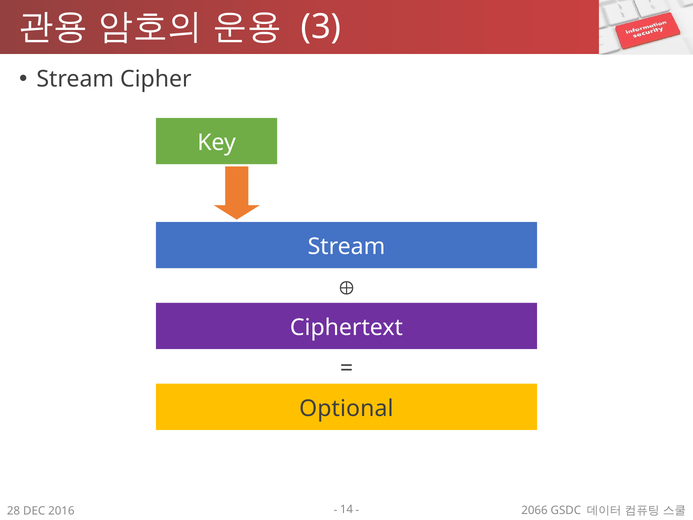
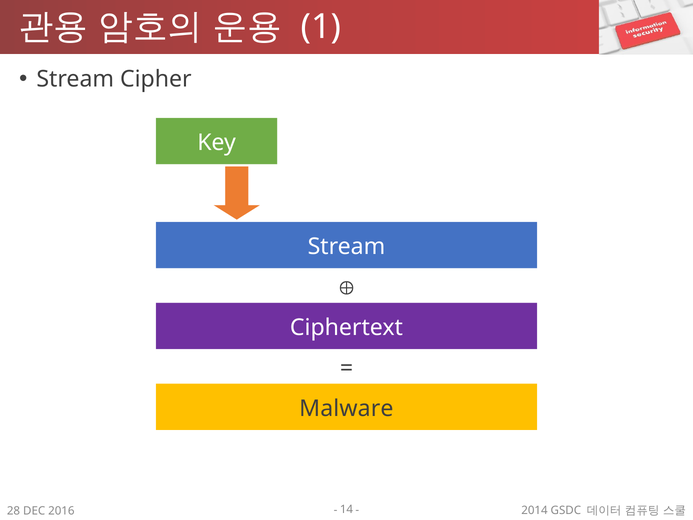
3: 3 -> 1 (321, 27)
Optional: Optional -> Malware (346, 408)
2066: 2066 -> 2014 (534, 510)
